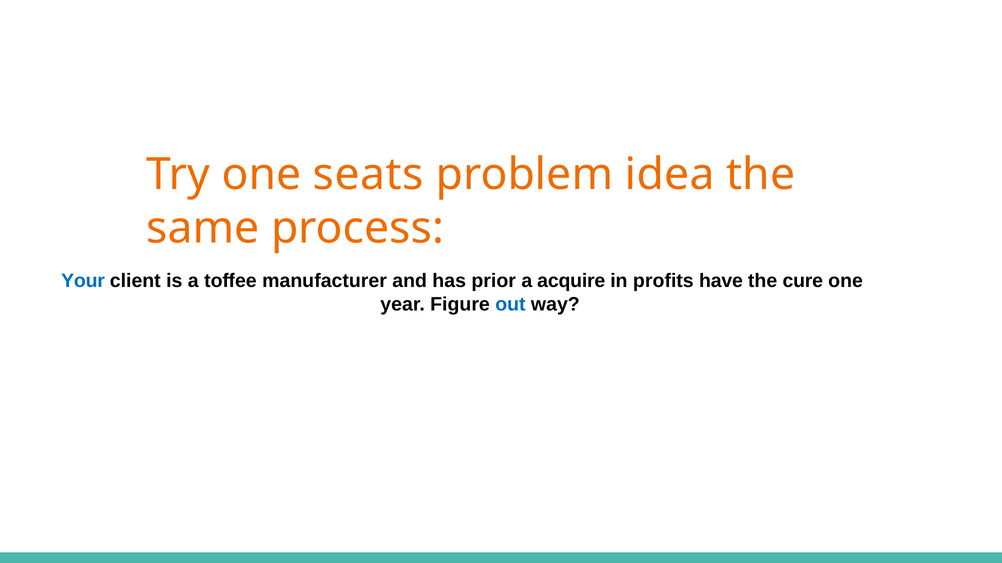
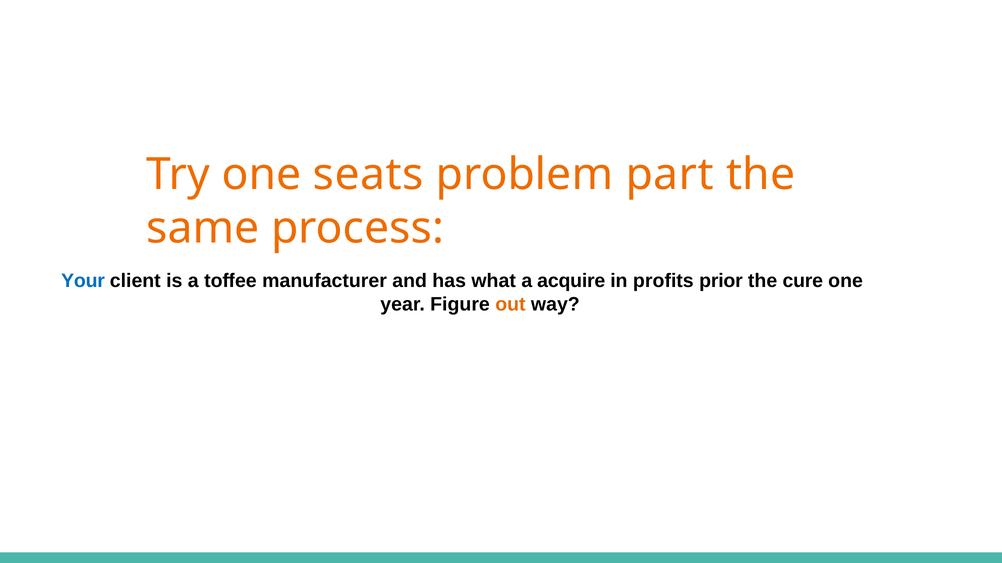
idea: idea -> part (670, 175)
prior: prior -> what (494, 281)
have: have -> prior (721, 281)
out colour: blue -> orange (510, 305)
